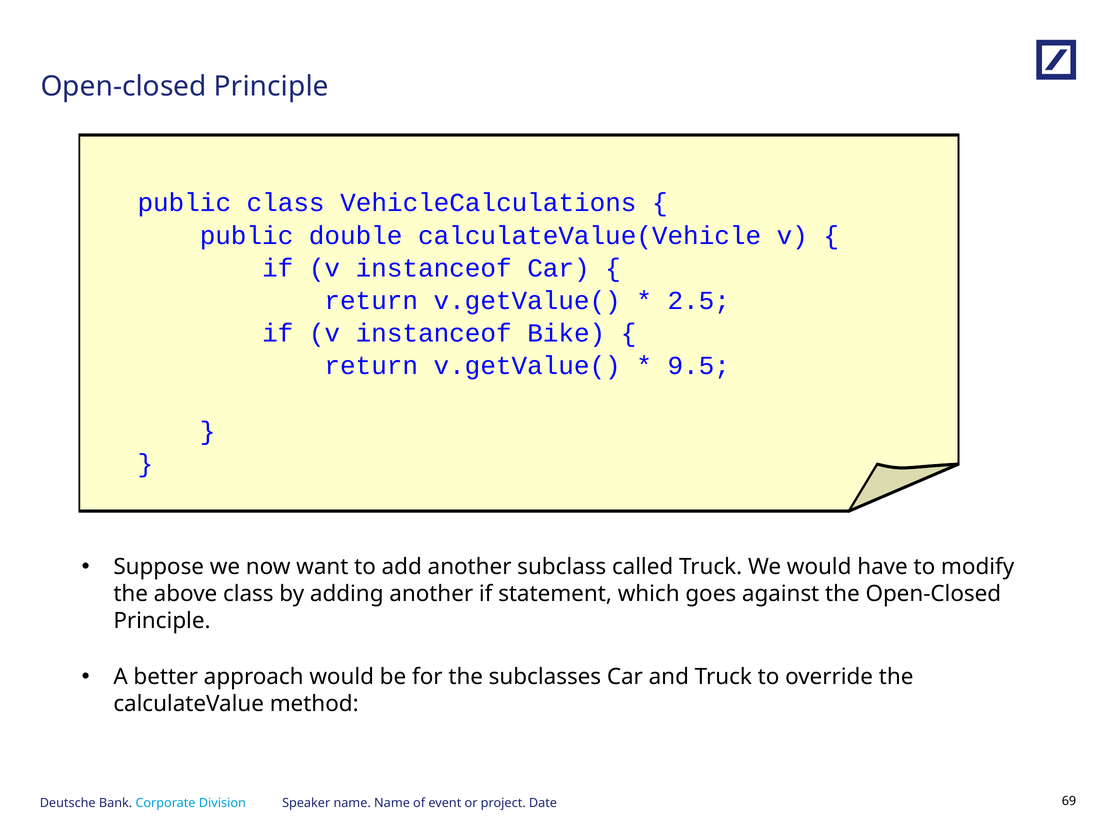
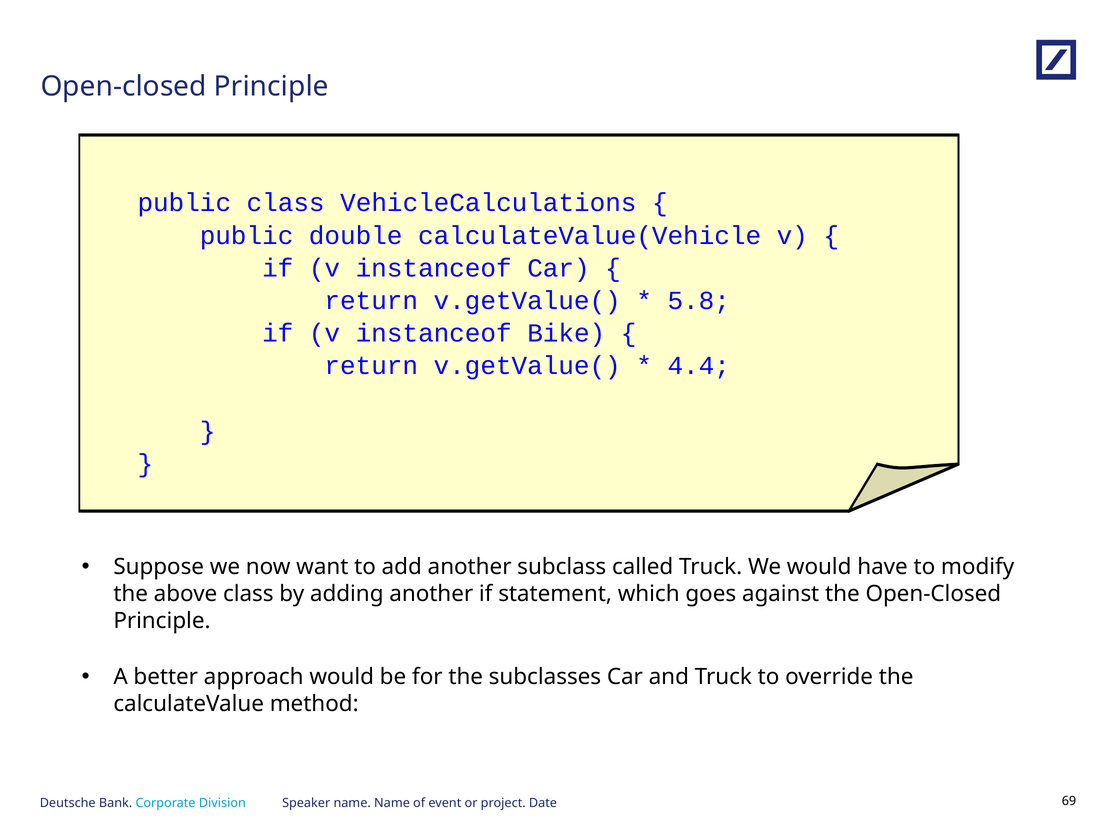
2.5: 2.5 -> 5.8 (699, 301)
9.5: 9.5 -> 4.4 (699, 366)
